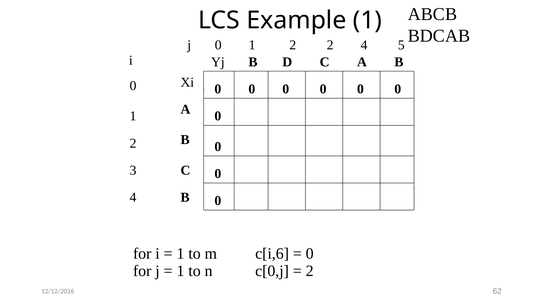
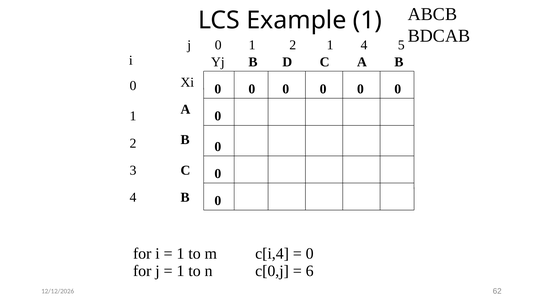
2 2: 2 -> 1 (330, 45)
c[i,6: c[i,6 -> c[i,4 (272, 254)
2: 2 -> 6 (310, 271)
